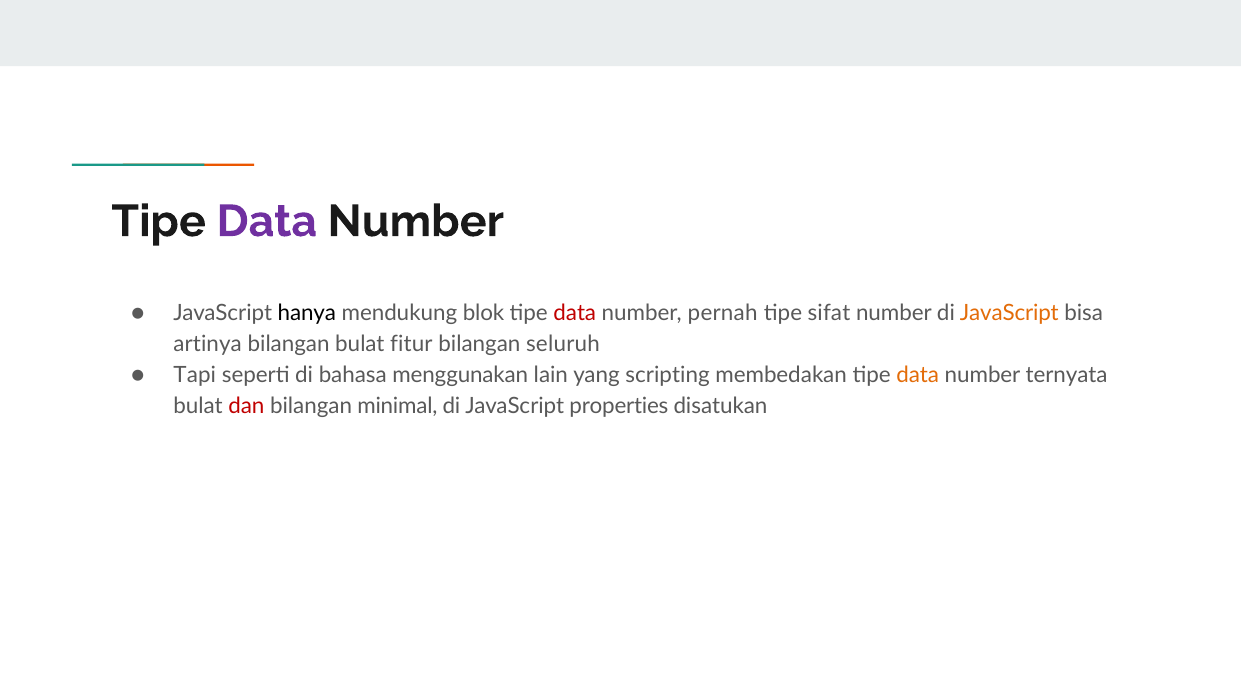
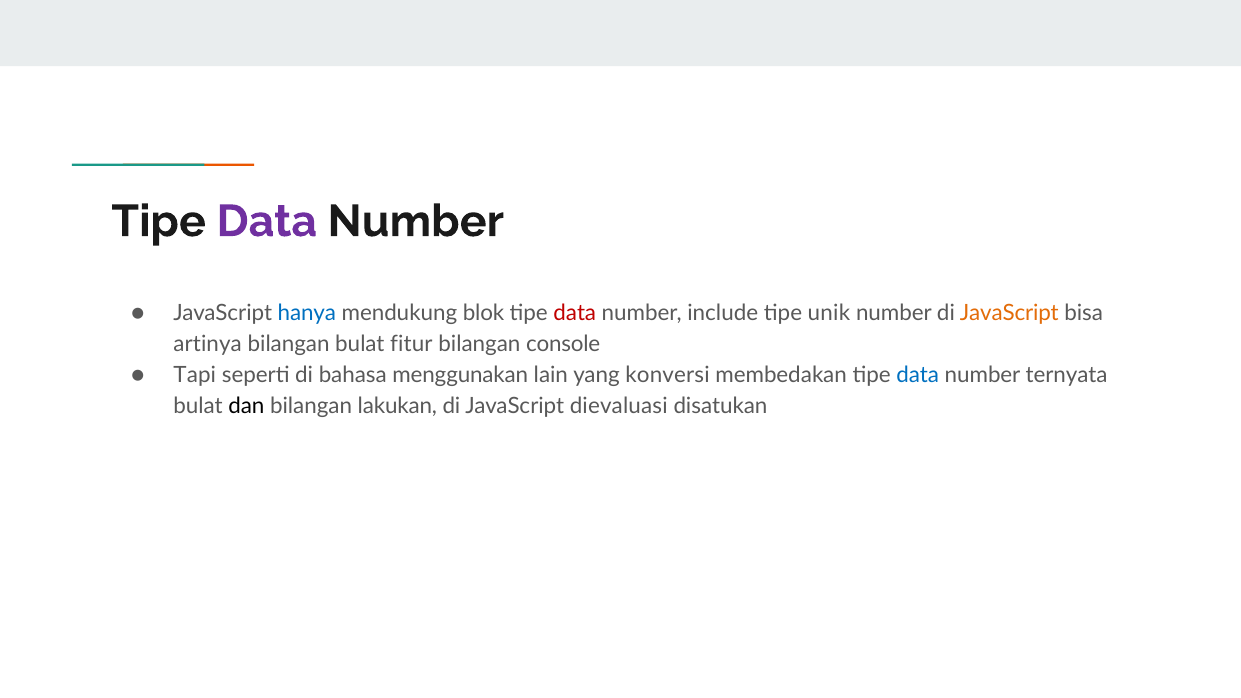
hanya colour: black -> blue (307, 314)
pernah: pernah -> include (723, 314)
sifat: sifat -> unik (829, 314)
seluruh: seluruh -> console (563, 345)
scripting: scripting -> konversi (668, 375)
data colour: orange -> blue (918, 375)
dan colour: red -> black (246, 406)
minimal: minimal -> lakukan (397, 406)
properties: properties -> dievaluasi (619, 406)
